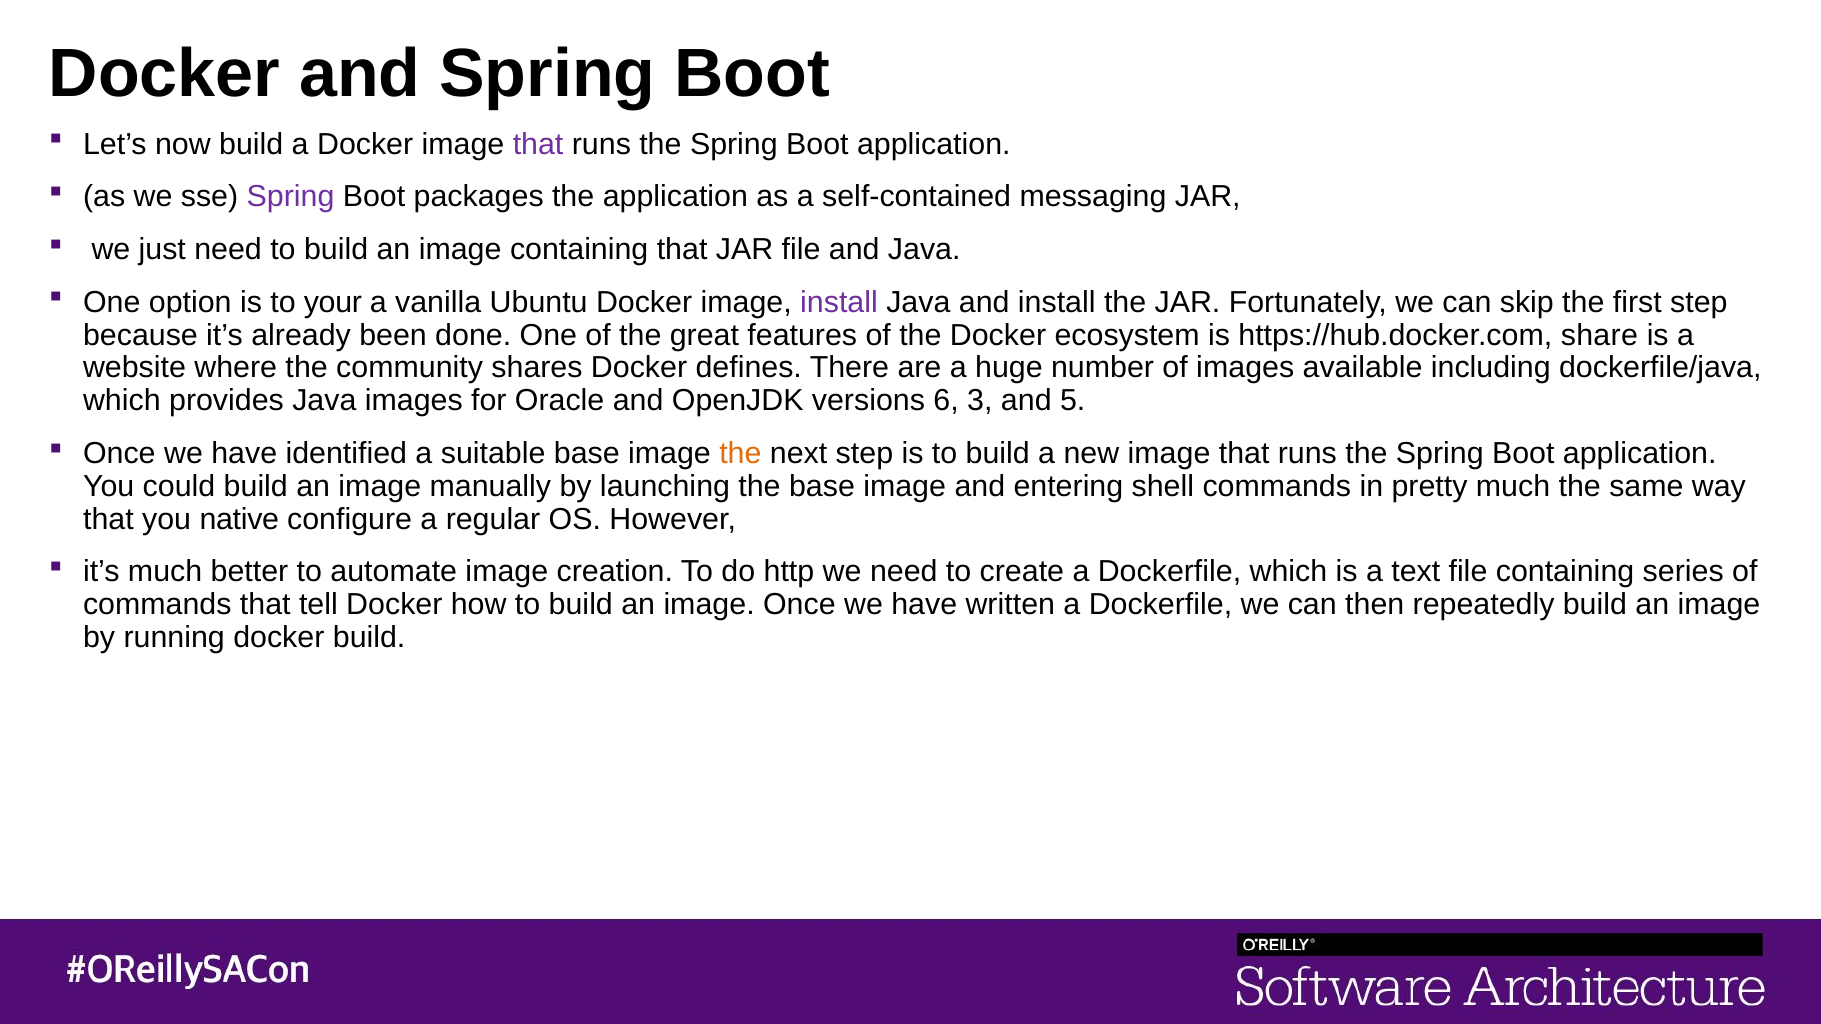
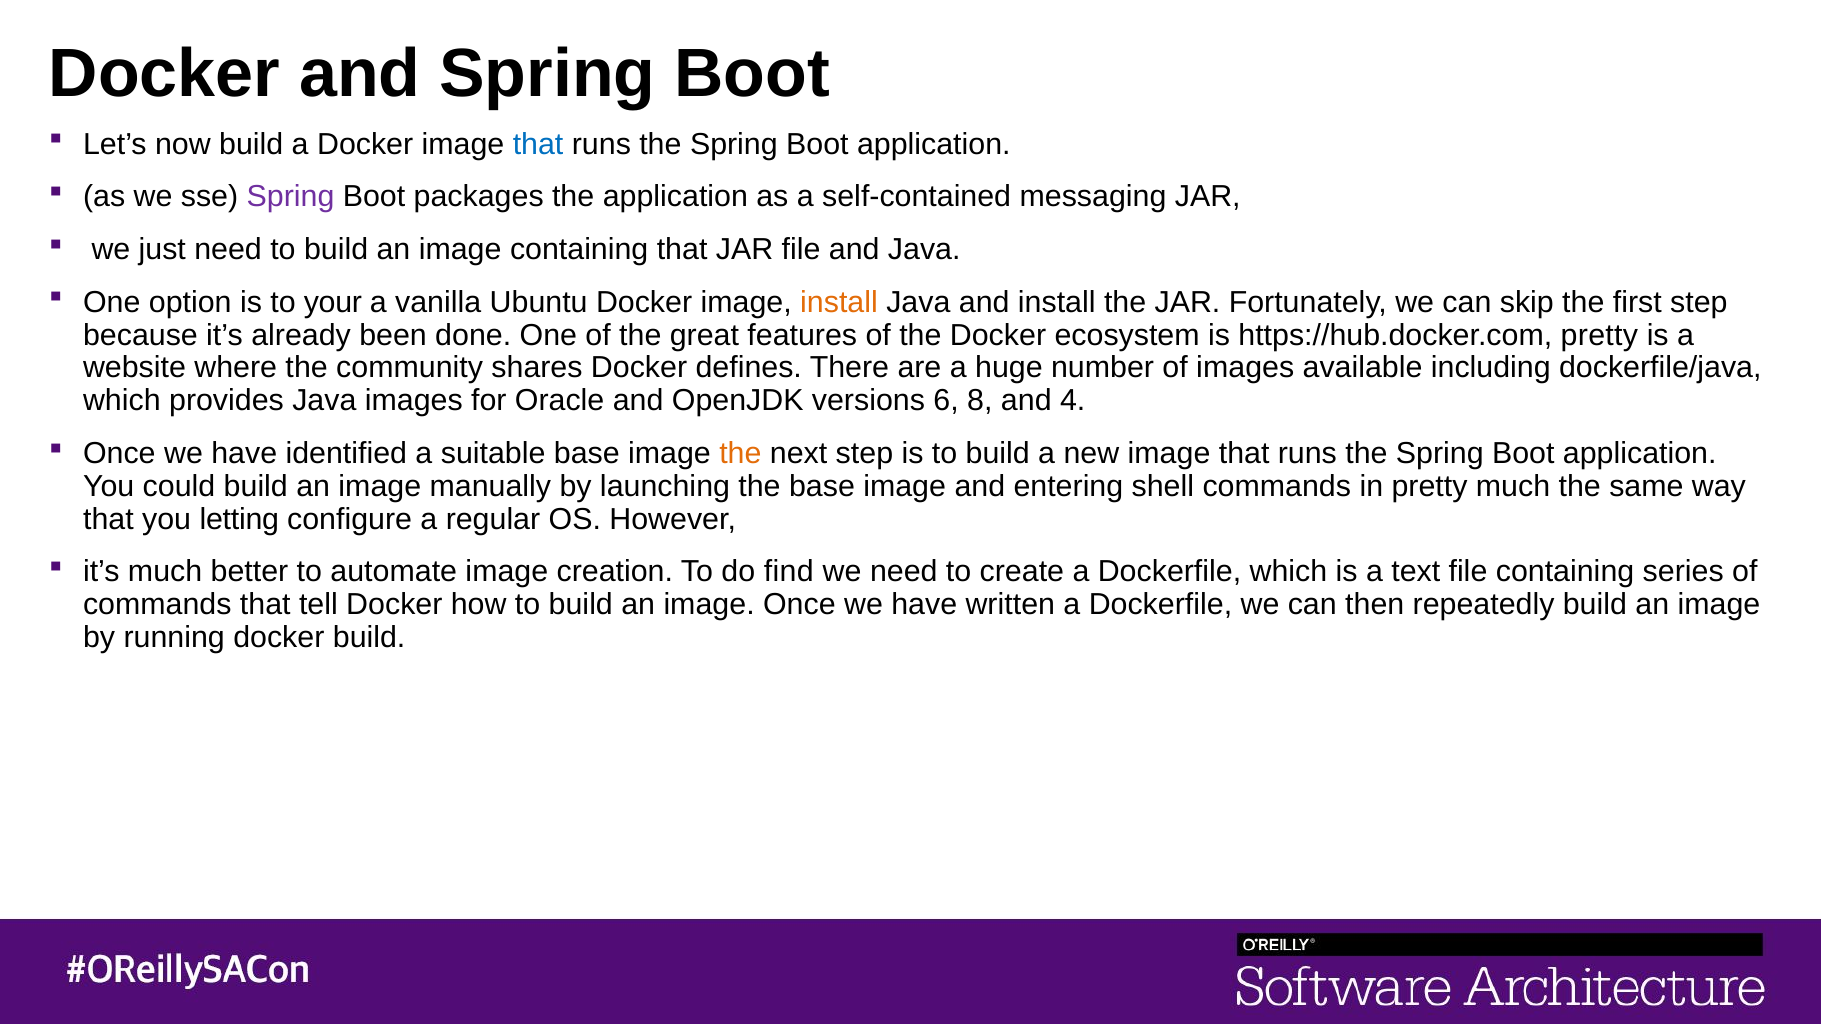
that colour: purple -> blue (538, 144)
install colour: purple -> orange (839, 302)
https://hub.docker.com share: share -> pretty (1599, 335)
3: 3 -> 8 (980, 401)
5: 5 -> 4 (1073, 401)
native: native -> letting (239, 519)
http: http -> find (789, 572)
